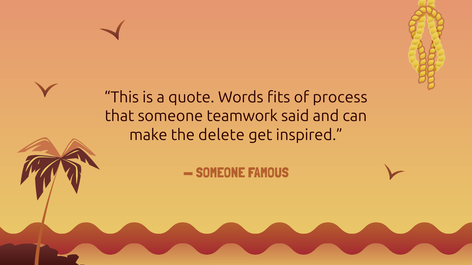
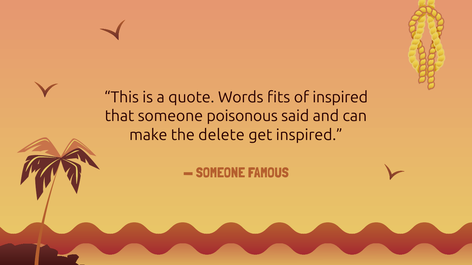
of process: process -> inspired (340, 97)
teamwork: teamwork -> poisonous (242, 116)
